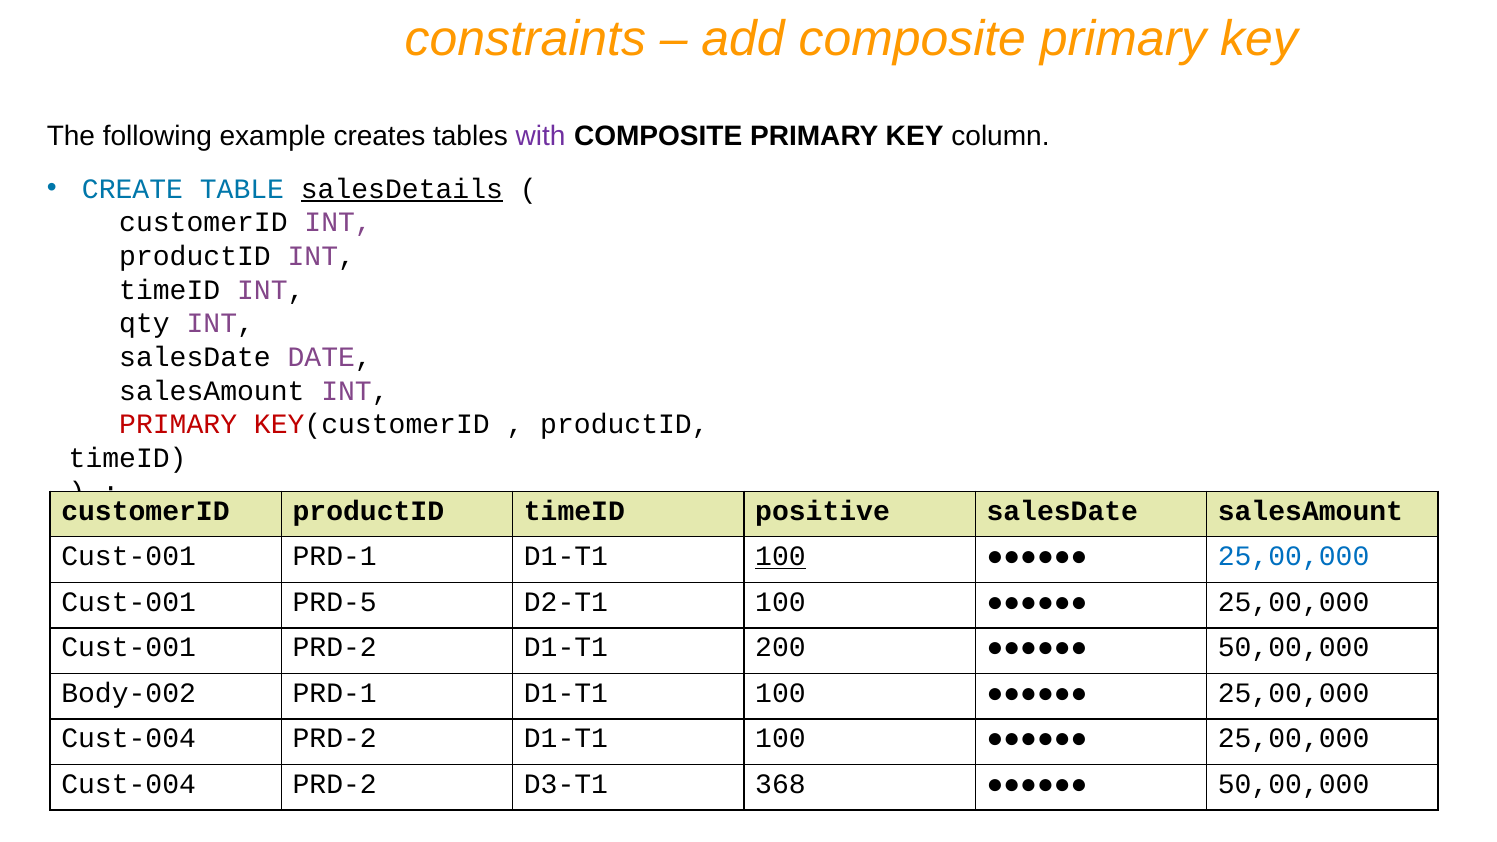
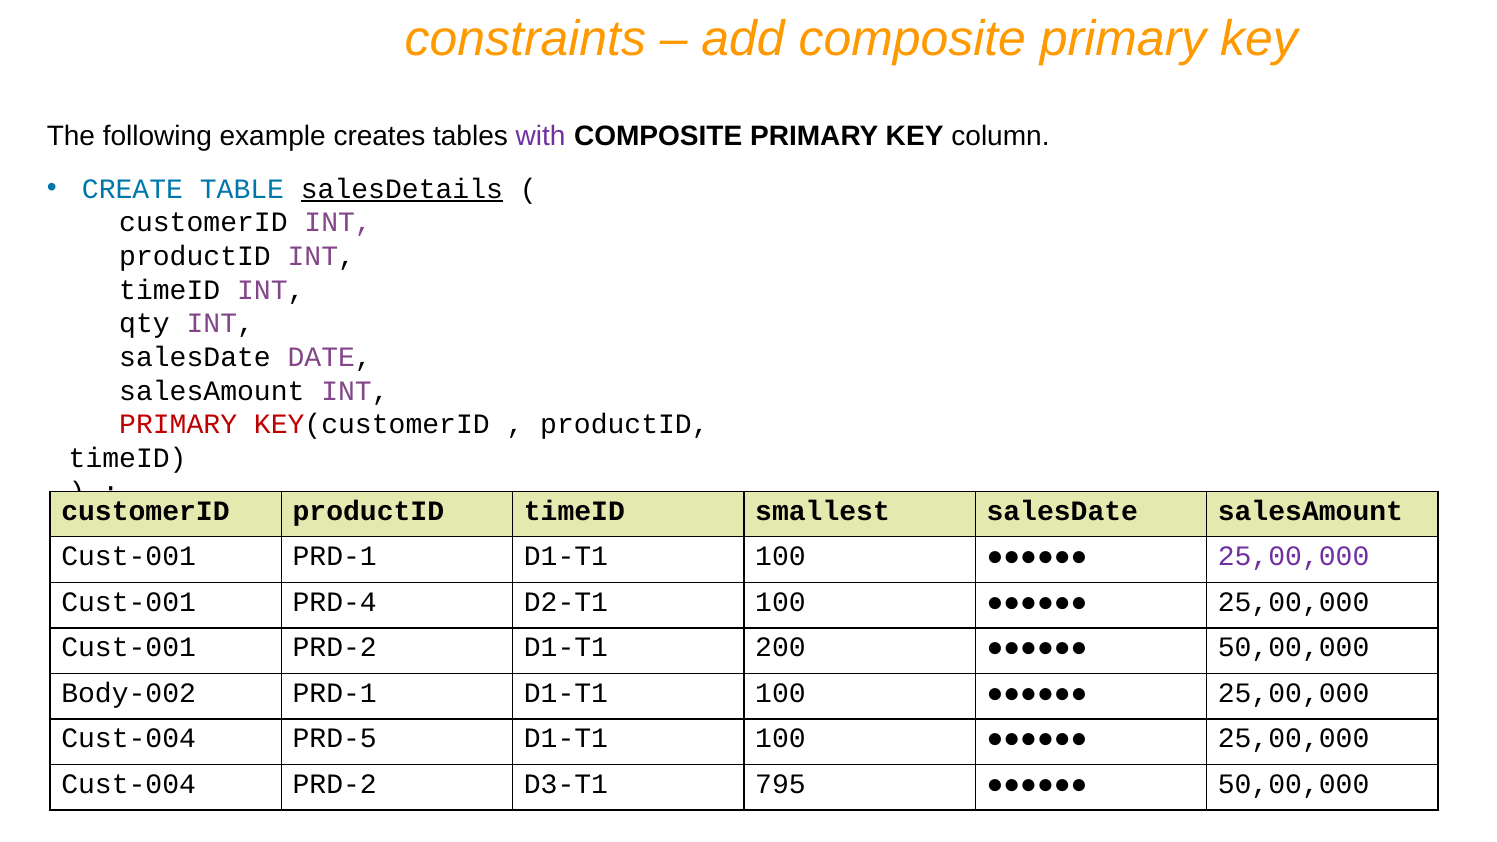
positive: positive -> smallest (823, 511)
100 underline: present -> none (780, 557)
25,00,000 colour: blue -> purple (1294, 557)
PRD-5: PRD-5 -> PRD-4 (335, 602)
PRD-2: PRD-2 -> PRD-5 (335, 739)
368: 368 -> 795 (780, 784)
